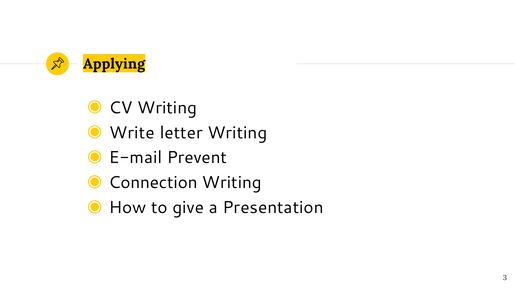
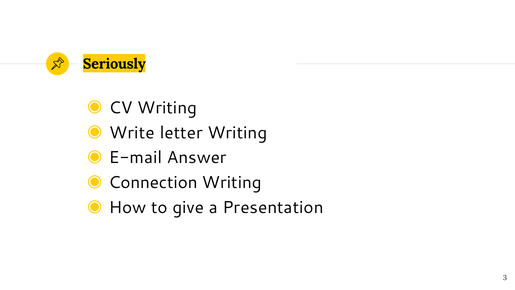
Applying: Applying -> Seriously (114, 64)
Prevent: Prevent -> Answer (197, 157)
